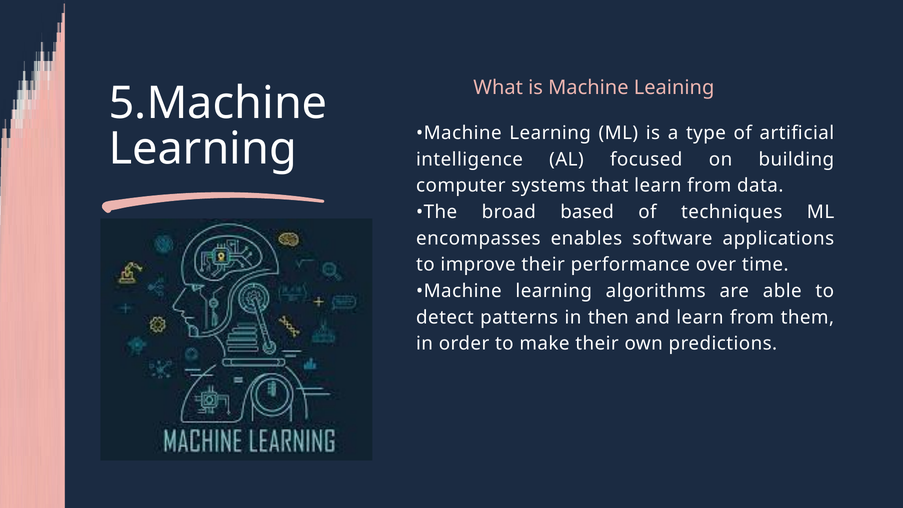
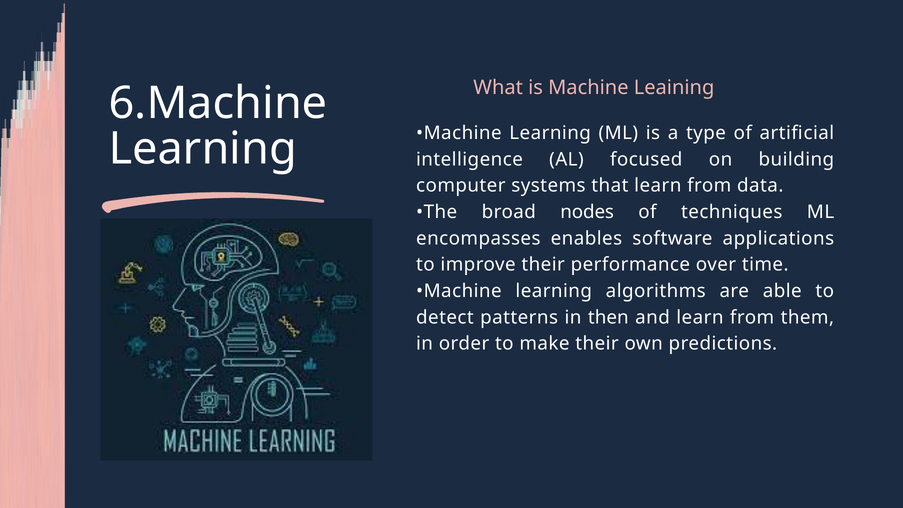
5.Machine: 5.Machine -> 6.Machine (218, 104)
based: based -> nodes (587, 212)
